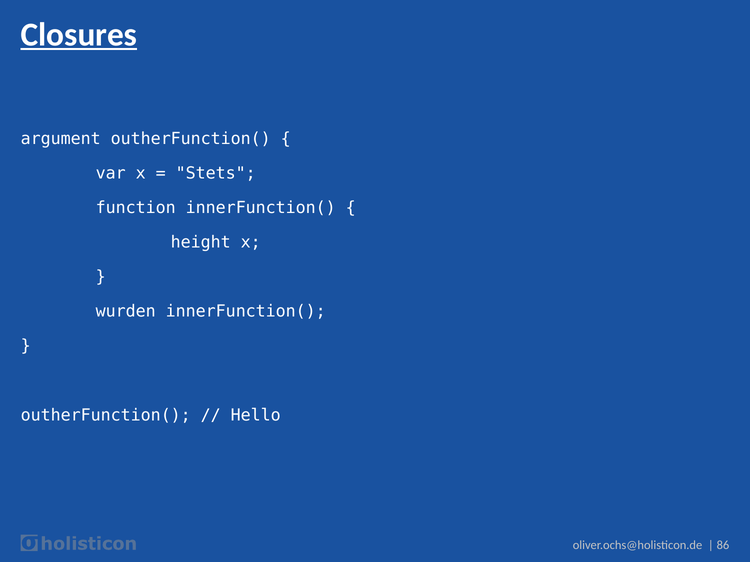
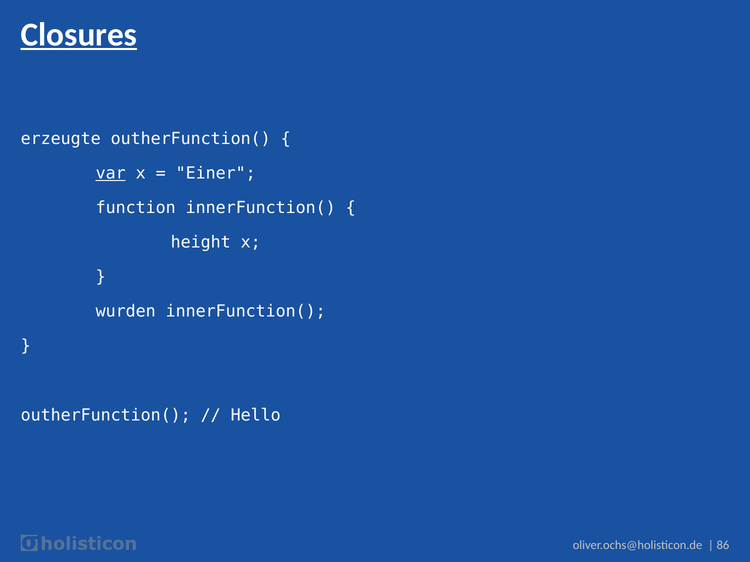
argument: argument -> erzeugte (61, 139)
var underline: none -> present (111, 173)
Stets: Stets -> Einer (216, 173)
